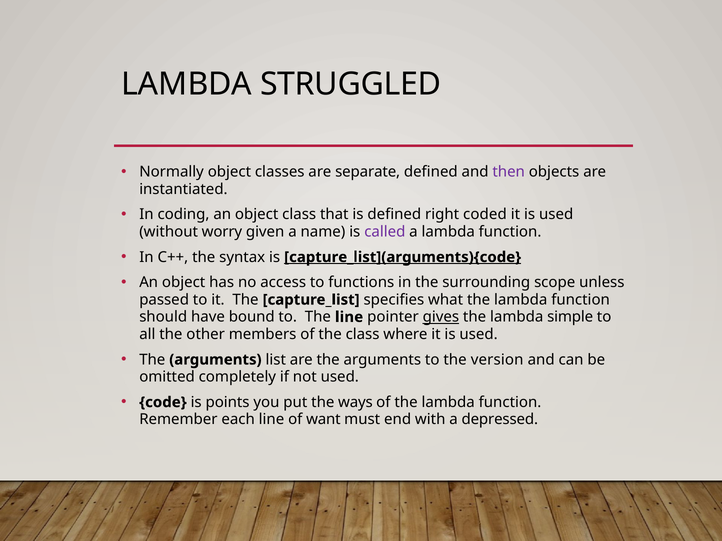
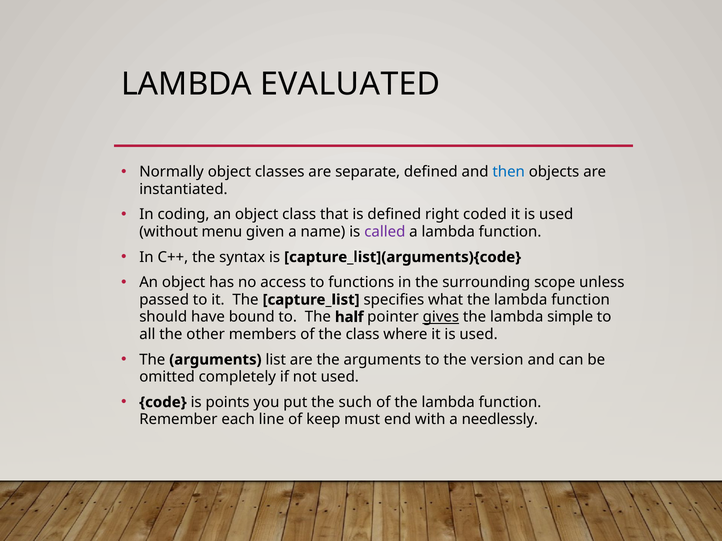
STRUGGLED: STRUGGLED -> EVALUATED (350, 84)
then colour: purple -> blue (509, 172)
worry: worry -> menu (222, 232)
capture_list](arguments){code underline: present -> none (403, 257)
The line: line -> half (349, 317)
ways: ways -> such (355, 403)
want: want -> keep (323, 420)
depressed: depressed -> needlessly (500, 420)
